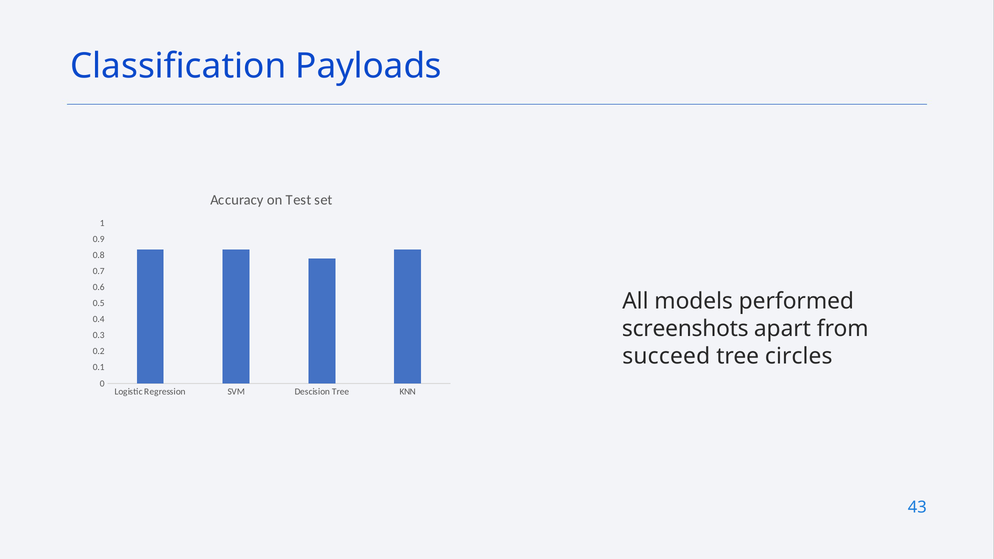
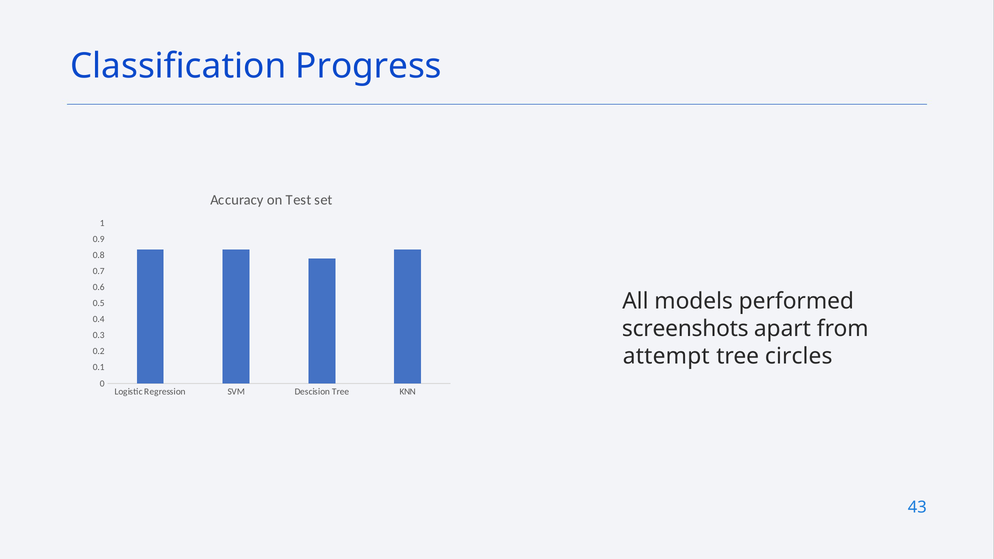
Payloads: Payloads -> Progress (369, 66)
succeed: succeed -> attempt (666, 356)
